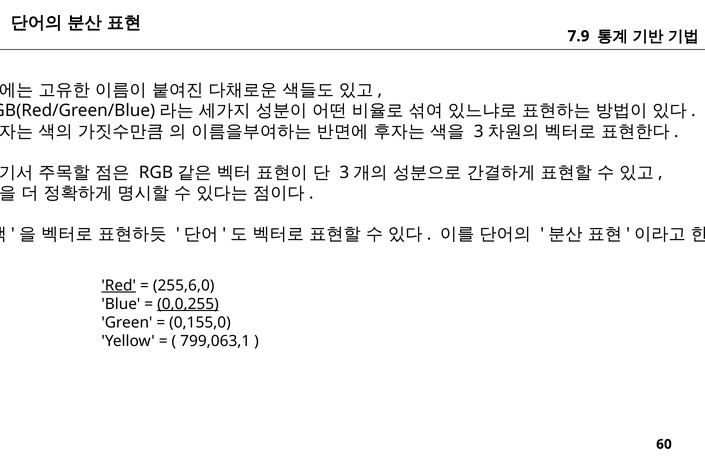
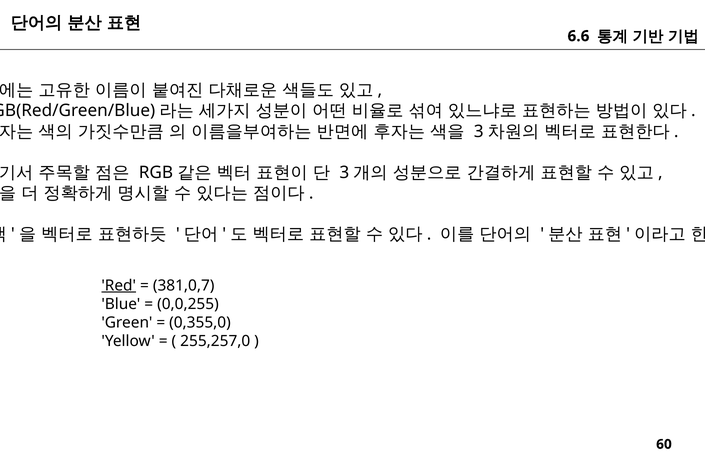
7.9: 7.9 -> 6.6 (578, 36)
255,6,0: 255,6,0 -> 381,0,7 (184, 286)
0,0,255 underline: present -> none (188, 304)
0,155,0: 0,155,0 -> 0,355,0 (200, 323)
799,063,1: 799,063,1 -> 255,257,0 (215, 341)
